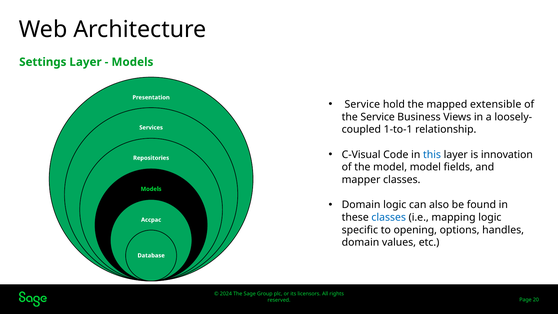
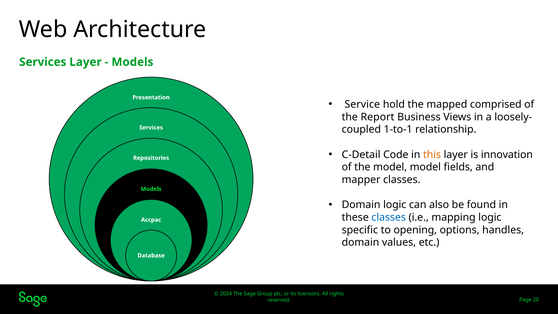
Settings: Settings -> Services (43, 62)
extensible: extensible -> comprised (496, 104)
the Service: Service -> Report (378, 117)
C-Visual: C-Visual -> C-Detail (361, 155)
this colour: blue -> orange (432, 155)
